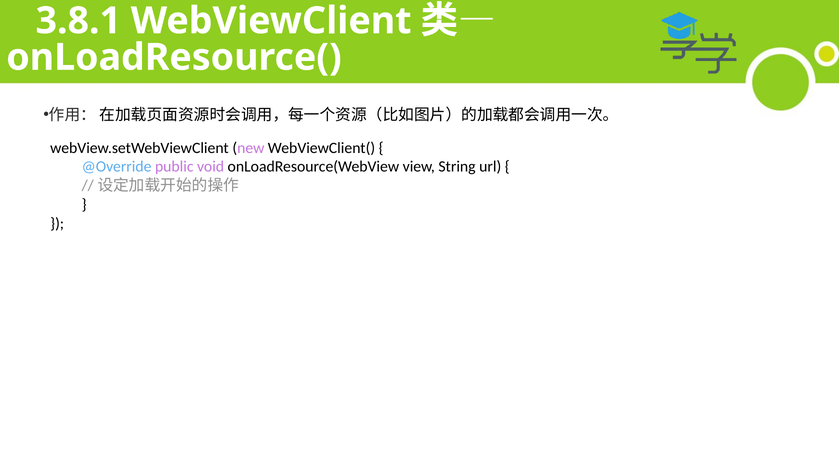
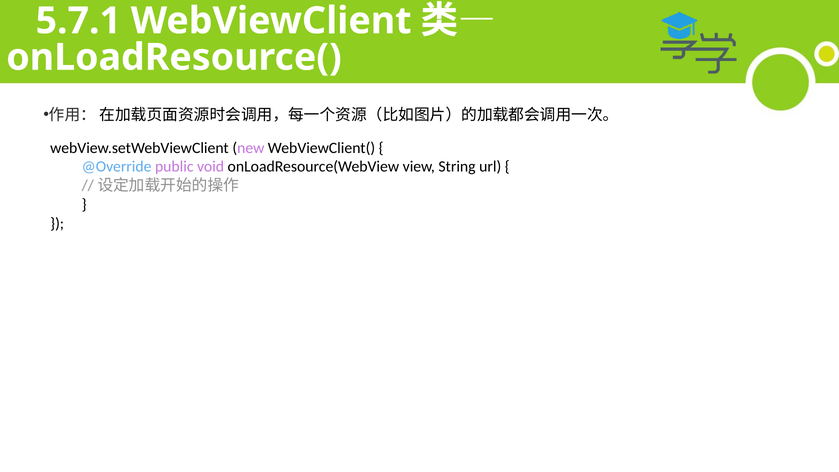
3.8.1: 3.8.1 -> 5.7.1 (78, 21)
